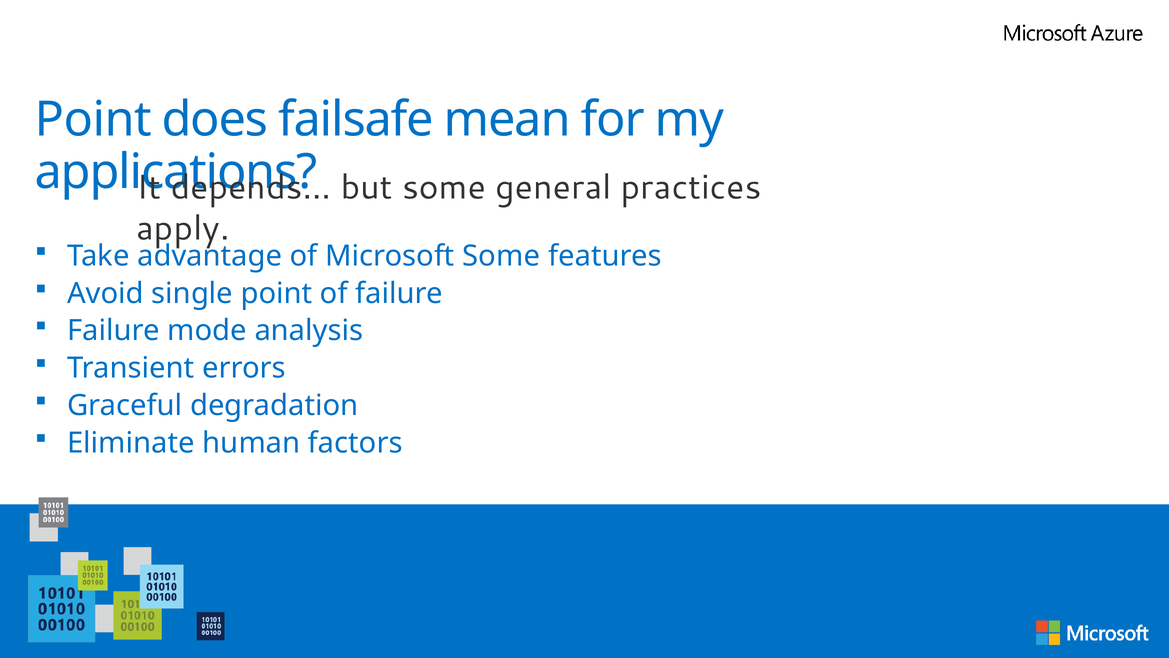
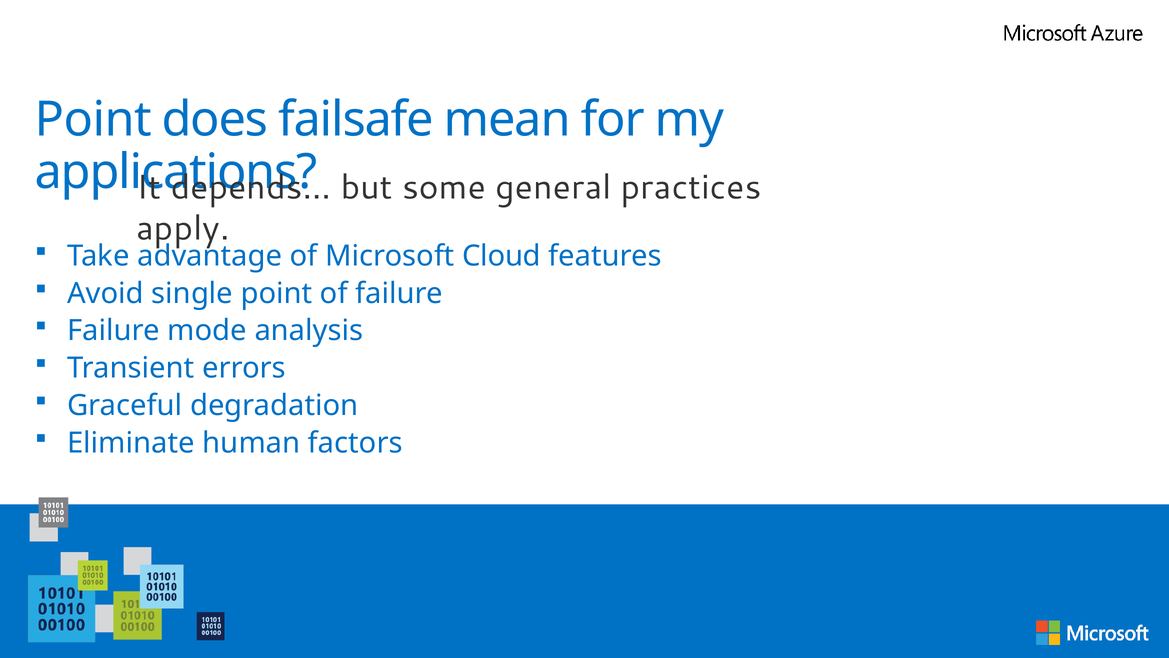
Microsoft Some: Some -> Cloud (502, 256)
